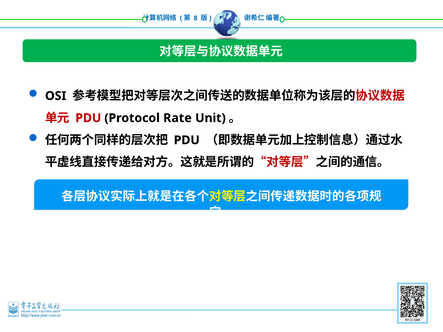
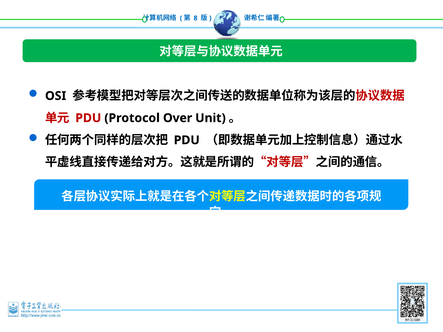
Rate: Rate -> Over (178, 118)
